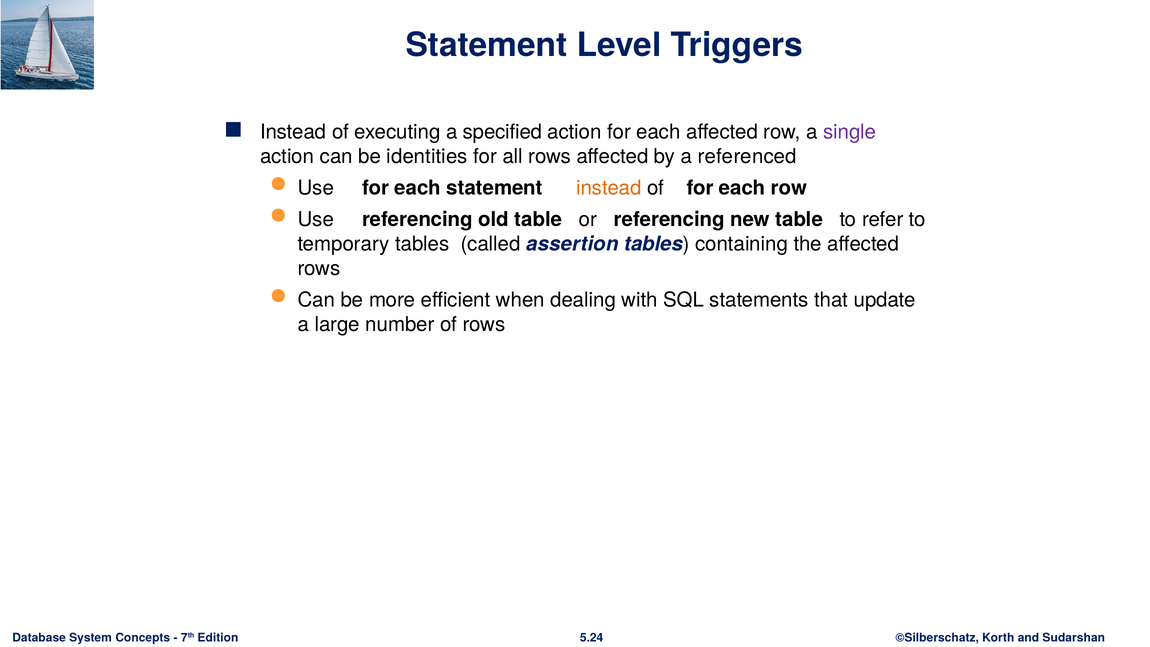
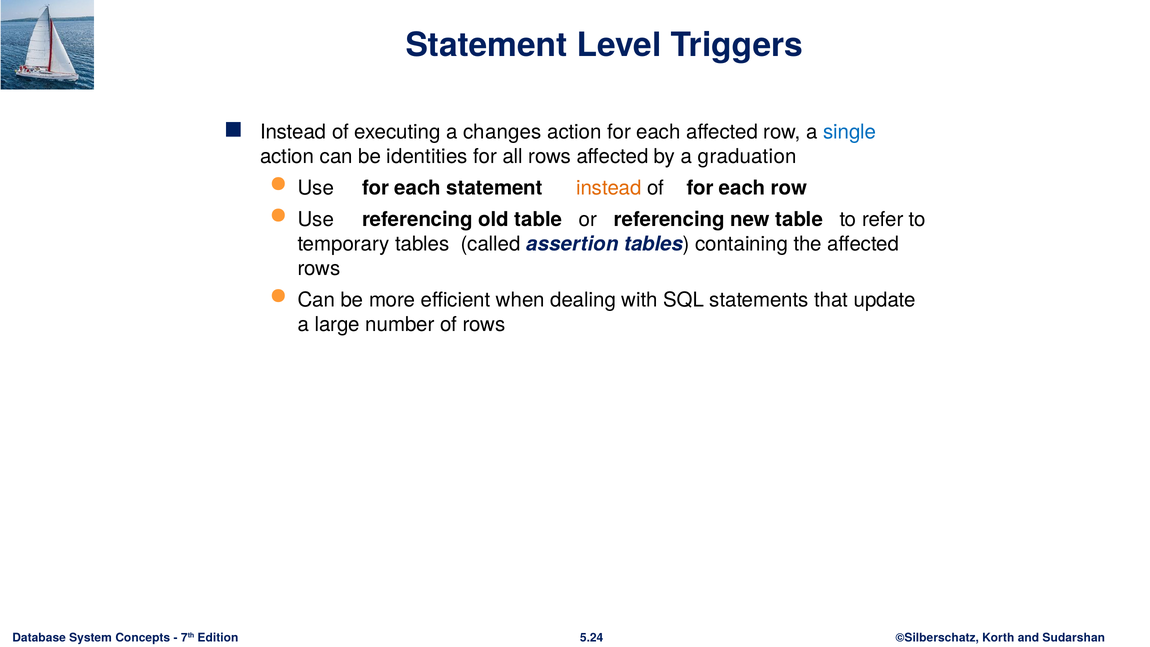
specified: specified -> changes (502, 132)
single colour: purple -> blue (850, 132)
referenced: referenced -> graduation (747, 156)
